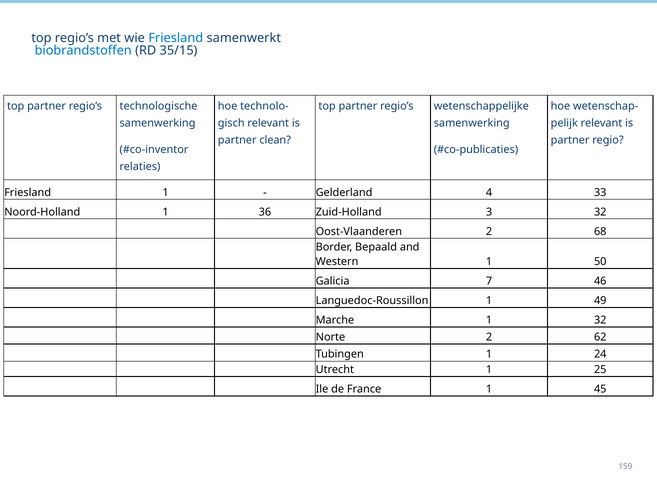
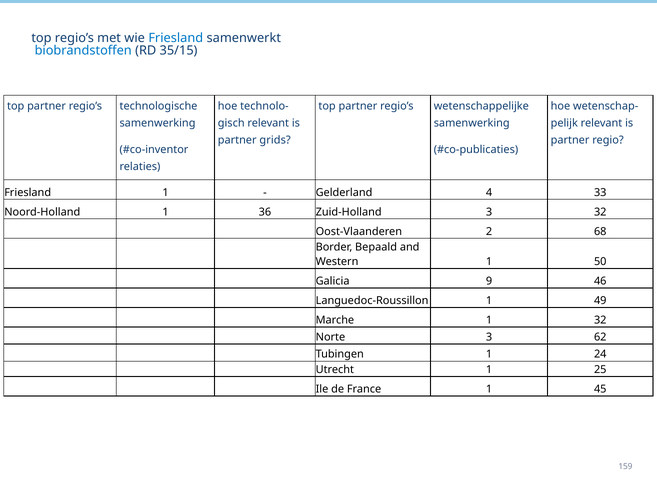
clean: clean -> grids (275, 140)
7: 7 -> 9 (489, 281)
Norte 2: 2 -> 3 (489, 337)
